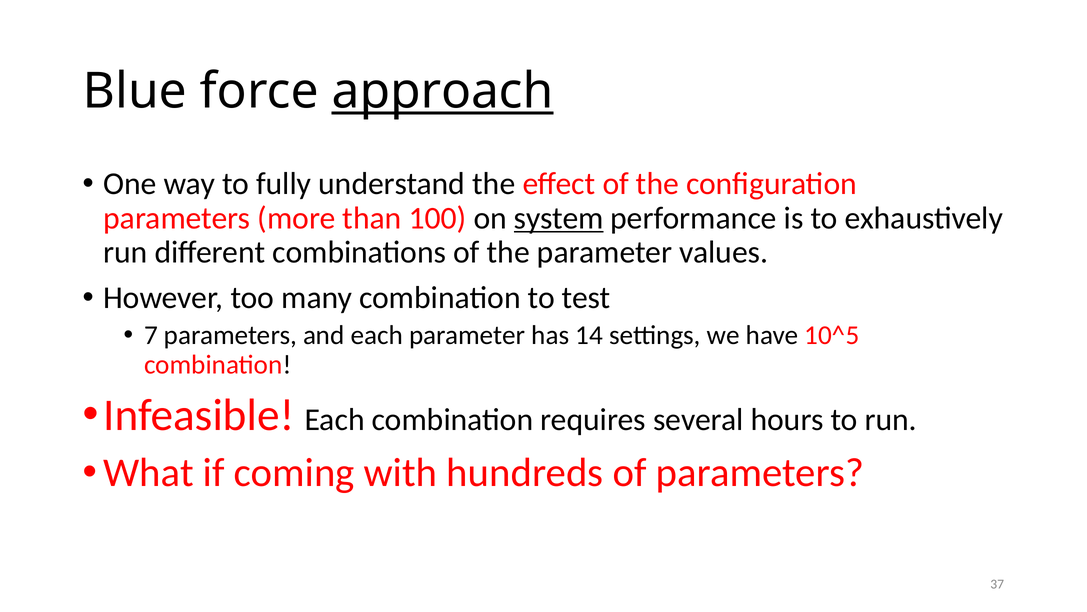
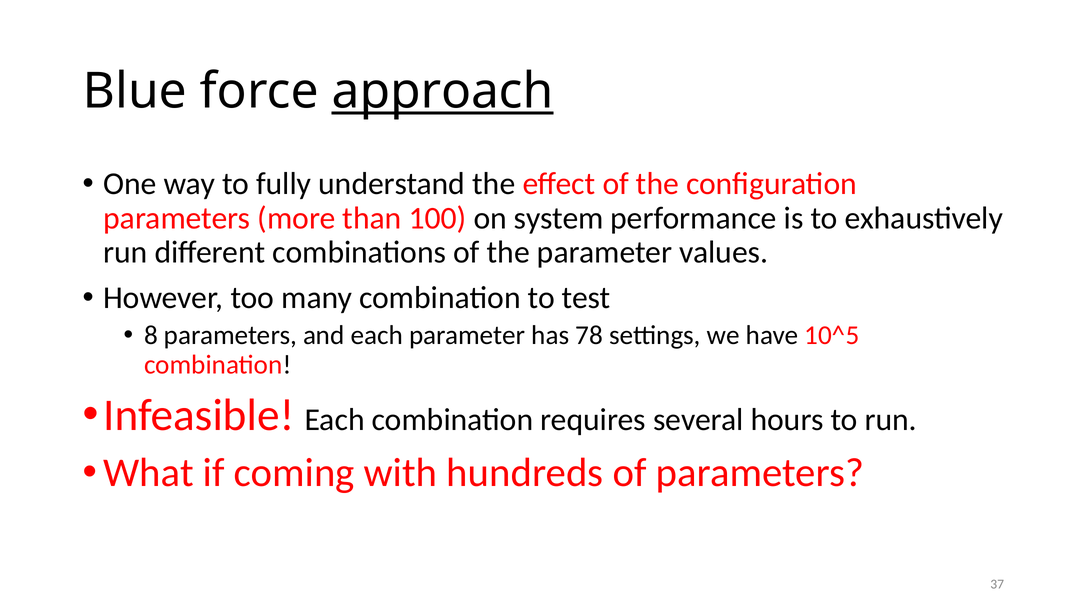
system underline: present -> none (559, 218)
7: 7 -> 8 (151, 335)
14: 14 -> 78 (589, 335)
